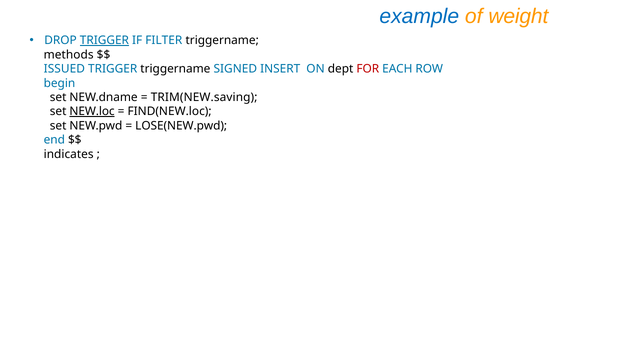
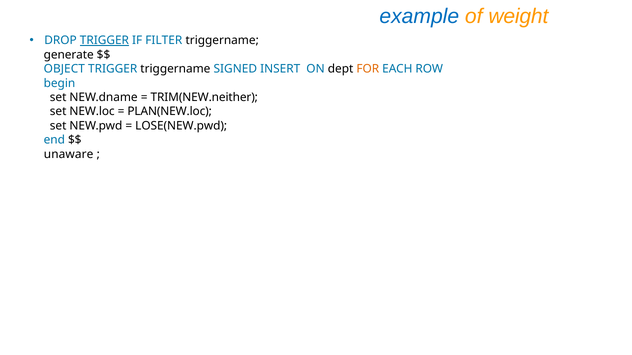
methods: methods -> generate (69, 55)
ISSUED: ISSUED -> OBJECT (64, 69)
FOR colour: red -> orange (368, 69)
TRIM(NEW.saving: TRIM(NEW.saving -> TRIM(NEW.neither (204, 97)
NEW.loc underline: present -> none (92, 112)
FIND(NEW.loc: FIND(NEW.loc -> PLAN(NEW.loc (170, 112)
indicates: indicates -> unaware (69, 154)
